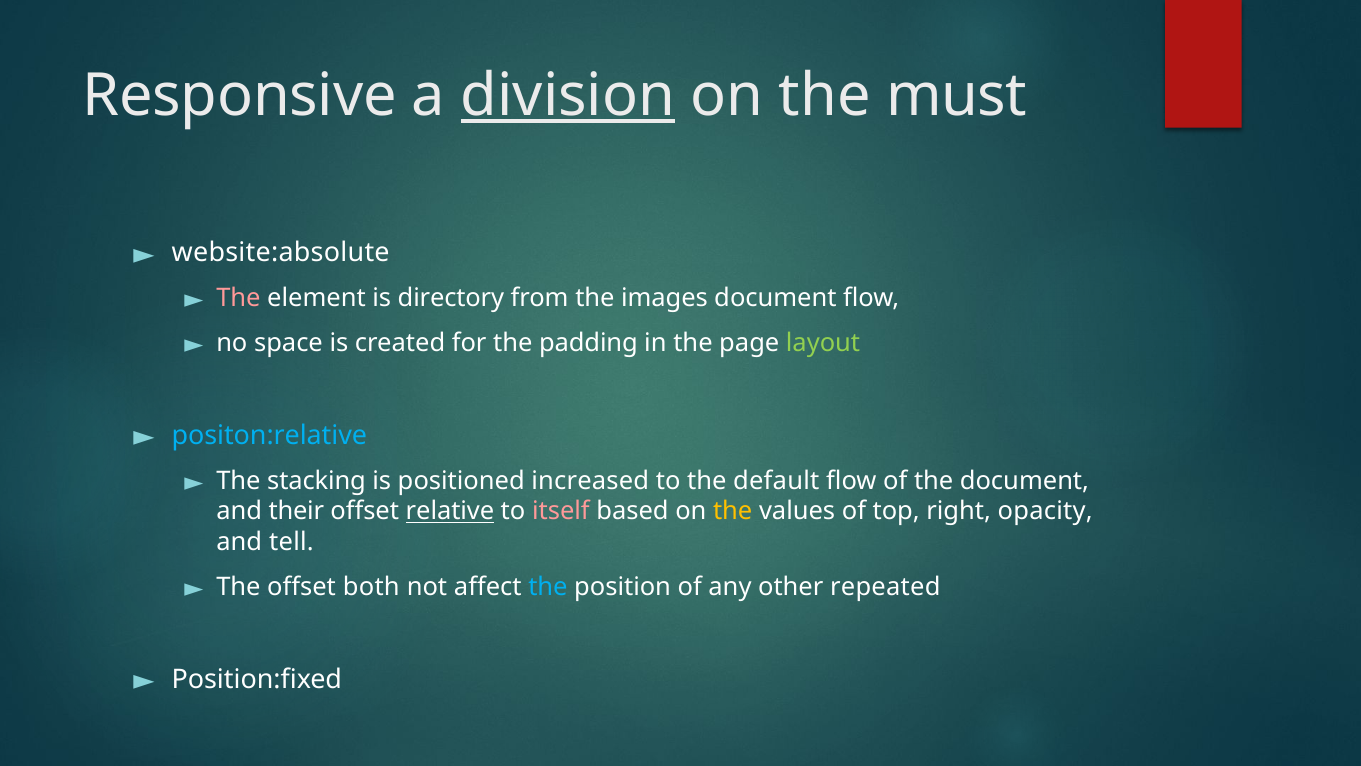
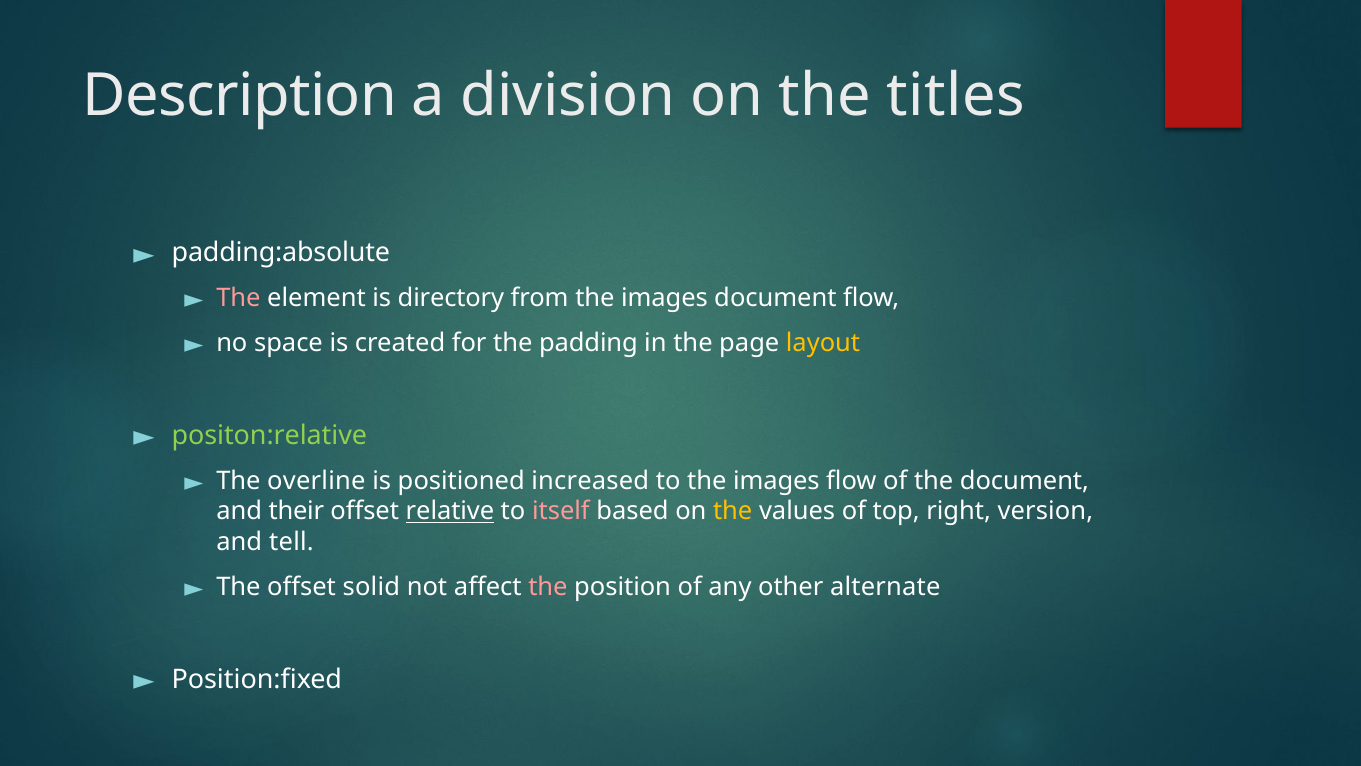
Responsive: Responsive -> Description (240, 96)
division underline: present -> none (568, 96)
must: must -> titles (956, 96)
website:absolute: website:absolute -> padding:absolute (281, 252)
layout colour: light green -> yellow (823, 343)
positon:relative colour: light blue -> light green (269, 435)
stacking: stacking -> overline (316, 480)
to the default: default -> images (776, 480)
opacity: opacity -> version (1045, 511)
both: both -> solid (371, 587)
the colour: light blue -> pink (548, 587)
repeated: repeated -> alternate (885, 587)
